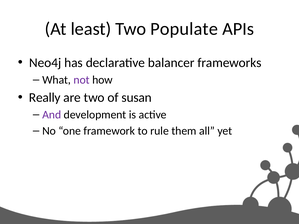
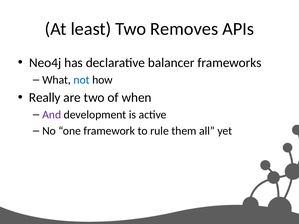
Populate: Populate -> Removes (184, 29)
not colour: purple -> blue (82, 80)
susan: susan -> when (137, 98)
